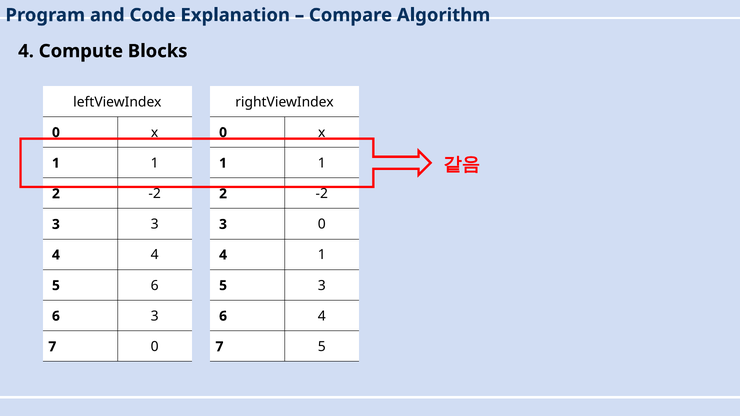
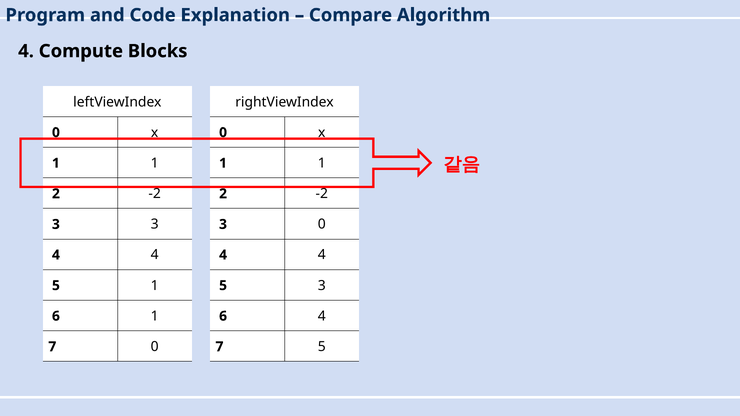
1: 1 -> 4 (322, 255)
5 6: 6 -> 1 (155, 286)
6 3: 3 -> 1 (155, 316)
